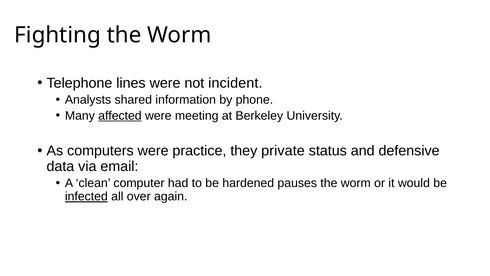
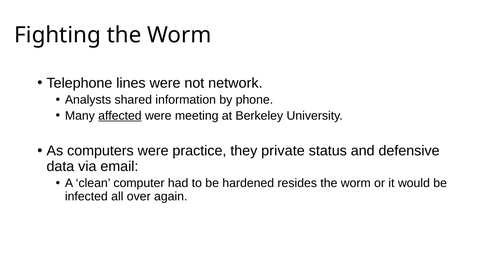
incident: incident -> network (235, 83)
pauses: pauses -> resides (297, 183)
infected underline: present -> none (86, 196)
